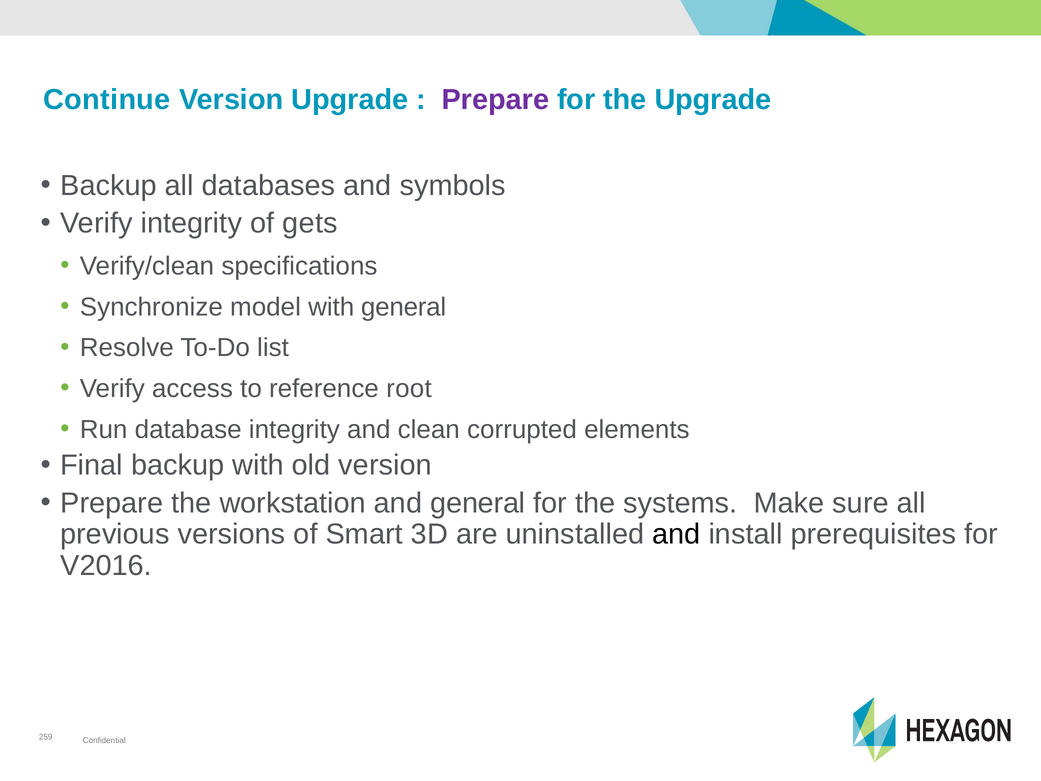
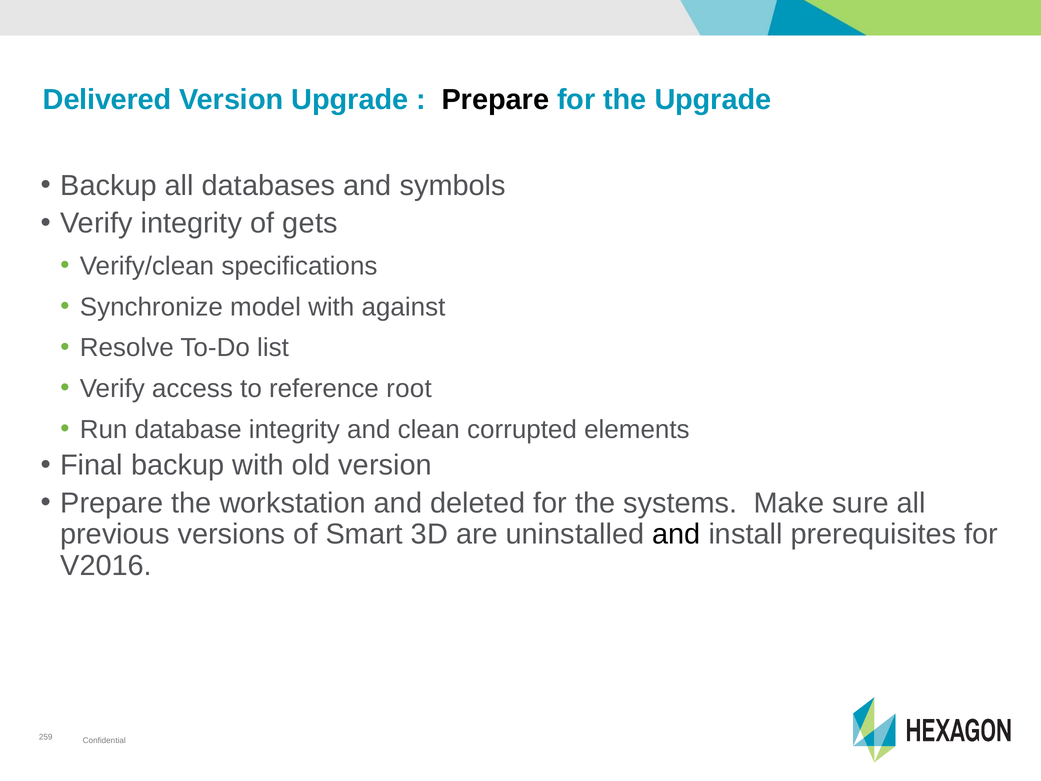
Continue: Continue -> Delivered (107, 100)
Prepare colour: purple -> black (495, 100)
with general: general -> against (403, 307)
and general: general -> deleted (478, 503)
